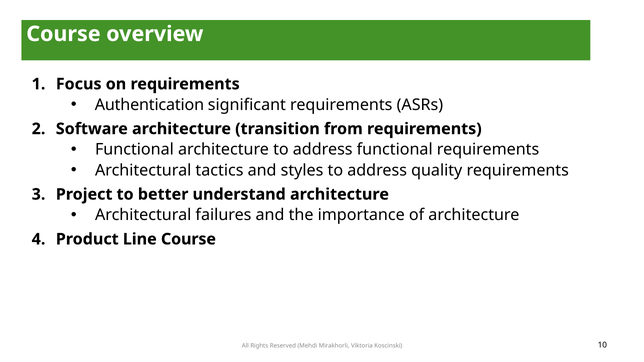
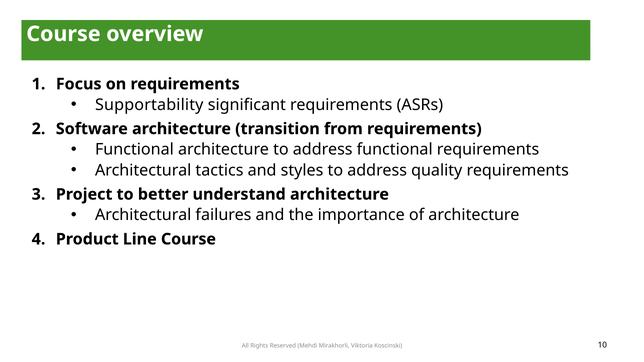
Authentication: Authentication -> Supportability (149, 105)
